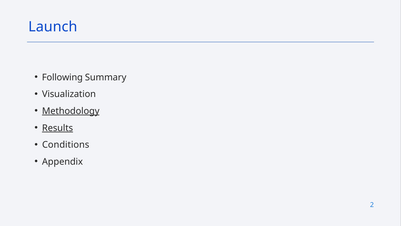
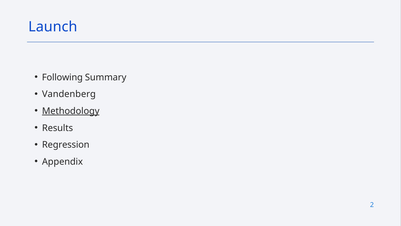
Visualization: Visualization -> Vandenberg (69, 94)
Results underline: present -> none (58, 128)
Conditions: Conditions -> Regression (66, 145)
